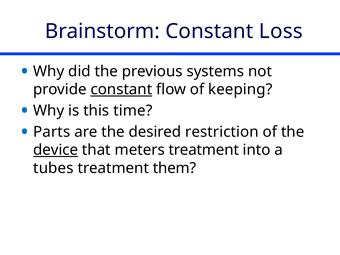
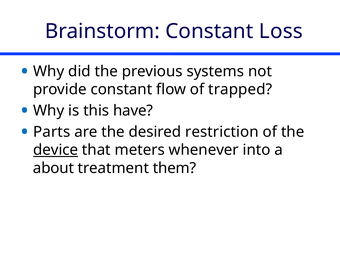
constant underline: present -> none (121, 89)
keeping: keeping -> trapped (240, 89)
time: time -> have (133, 111)
meters treatment: treatment -> whenever (204, 150)
tubes: tubes -> about (54, 168)
